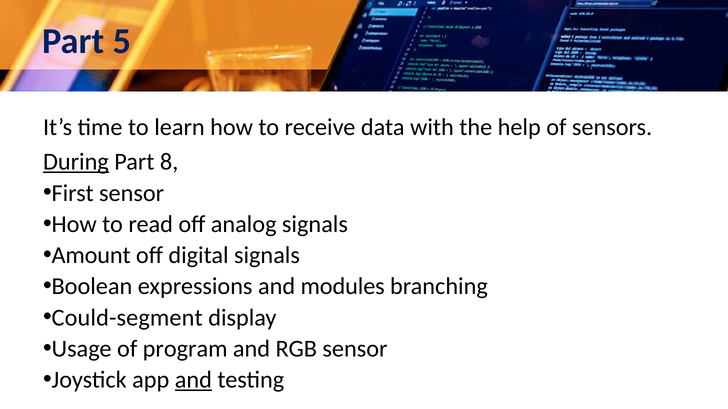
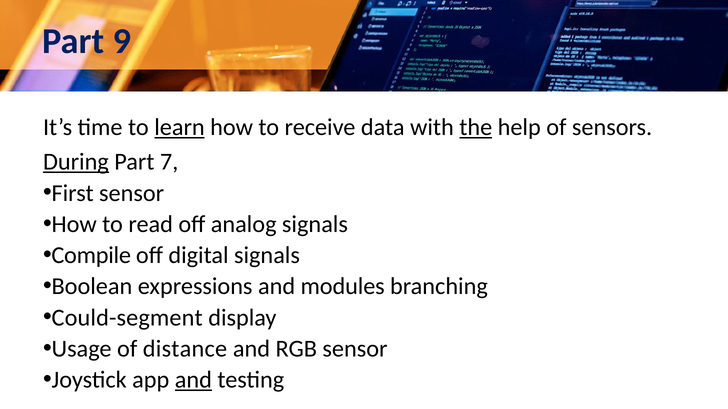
5: 5 -> 9 (122, 41)
learn underline: none -> present (179, 127)
the underline: none -> present (476, 127)
8: 8 -> 7 (169, 162)
Amount: Amount -> Compile (91, 256)
program: program -> distance (185, 349)
